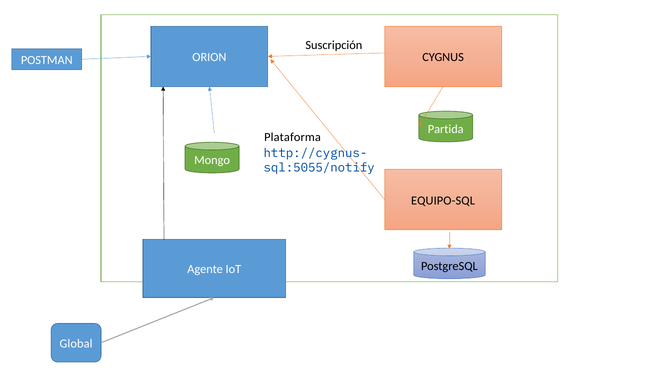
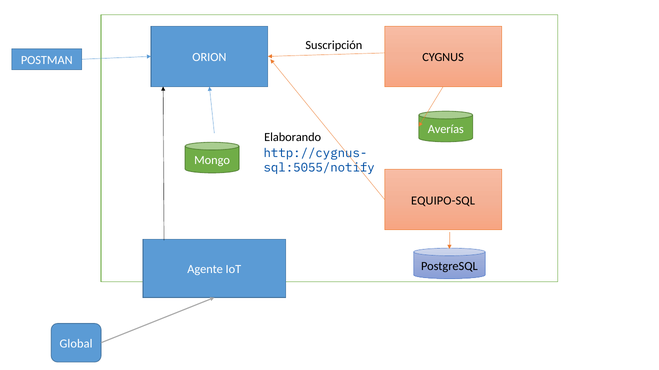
Partida: Partida -> Averías (446, 130)
Plataforma: Plataforma -> Elaborando (293, 137)
